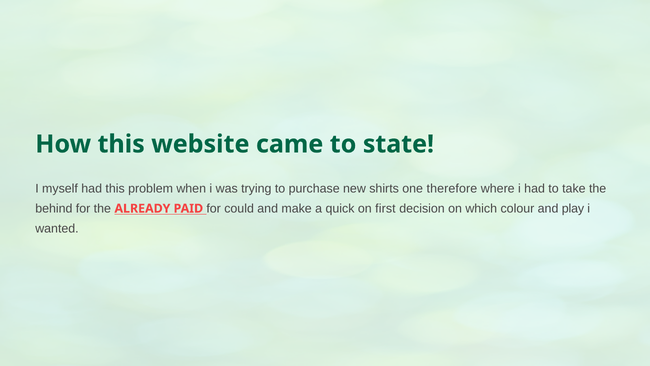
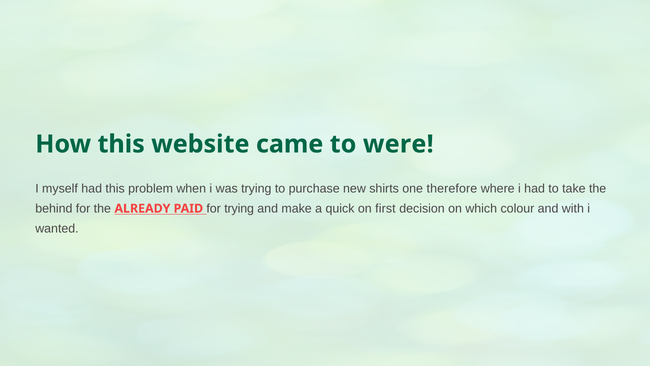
state: state -> were (398, 144)
for could: could -> trying (239, 208)
play: play -> with (573, 208)
